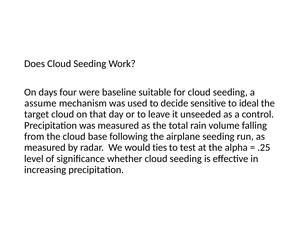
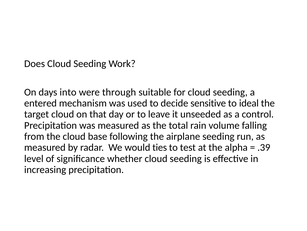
four: four -> into (68, 92)
baseline: baseline -> through (119, 92)
assume: assume -> entered (40, 103)
.25: .25 -> .39 (264, 147)
